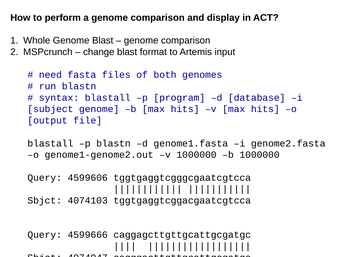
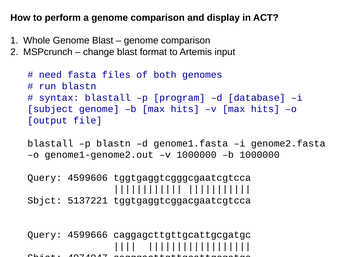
4074103: 4074103 -> 5137221 (88, 201)
